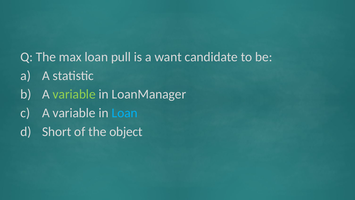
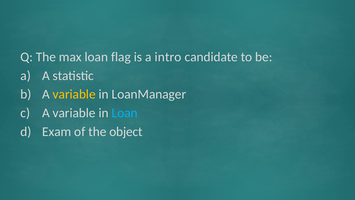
pull: pull -> flag (121, 57)
want: want -> intro (168, 57)
variable colour: light green -> yellow (74, 94)
Short: Short -> Exam (57, 131)
